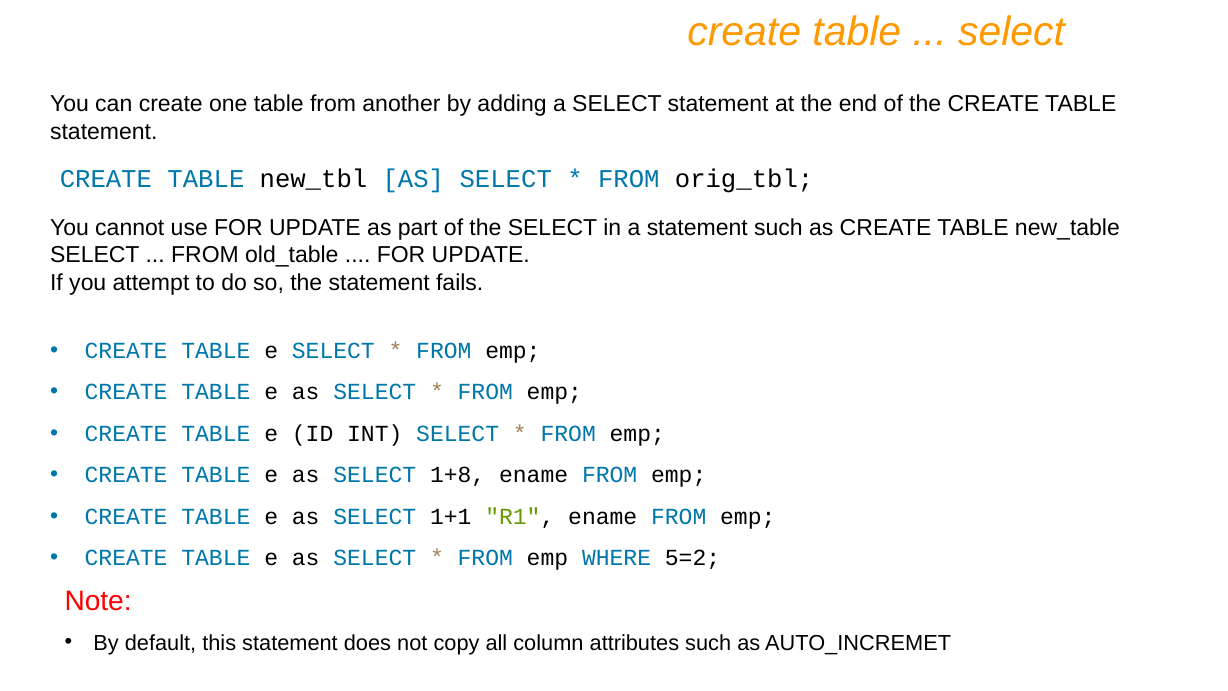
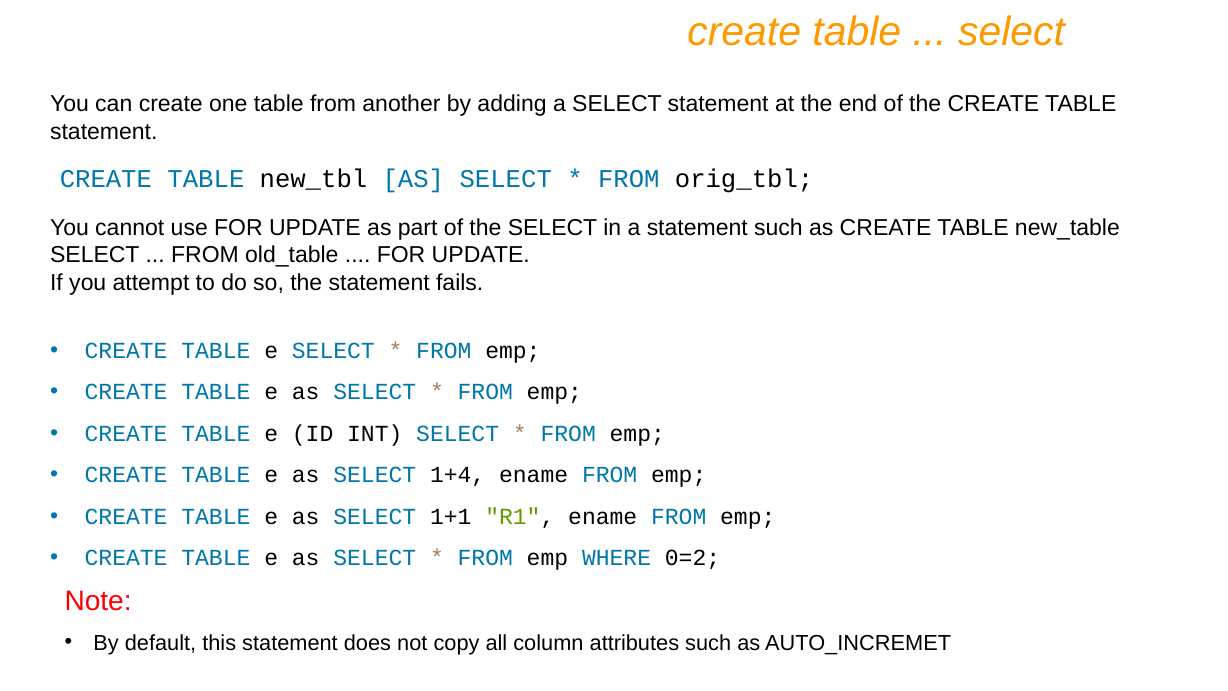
1+8: 1+8 -> 1+4 (458, 475)
5=2: 5=2 -> 0=2 (693, 558)
